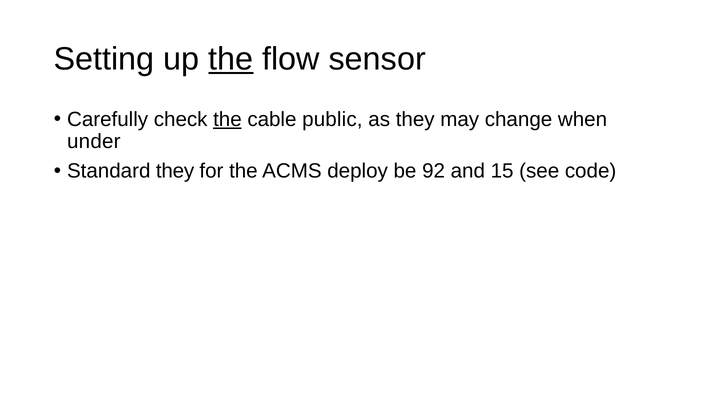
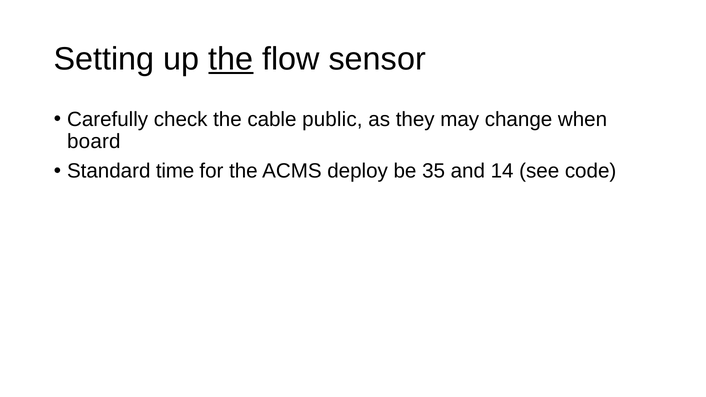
the underline: present -> none (227, 119)
under: under -> board (94, 142)
Standard they: they -> time (175, 171)
92: 92 -> 35 (434, 171)
15: 15 -> 14 (502, 171)
